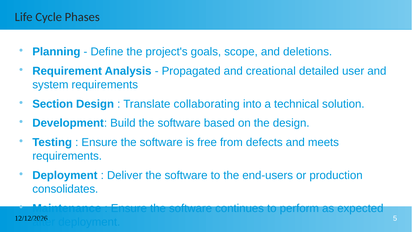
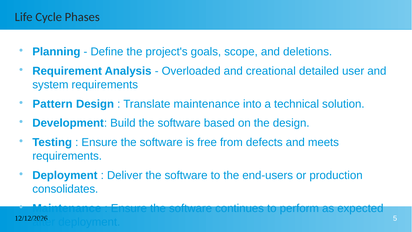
Propagated: Propagated -> Overloaded (191, 71)
Section: Section -> Pattern (53, 104)
Translate collaborating: collaborating -> maintenance (207, 104)
